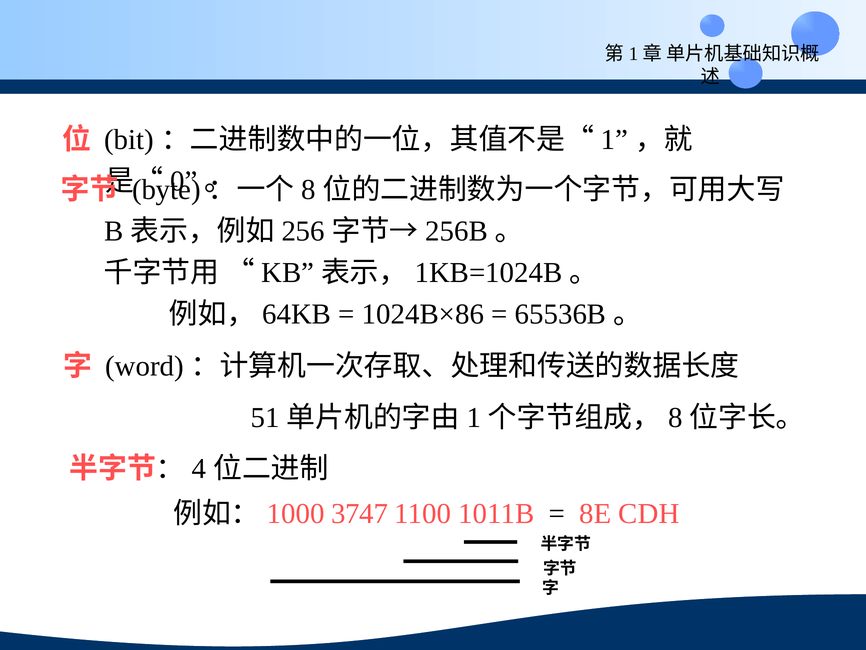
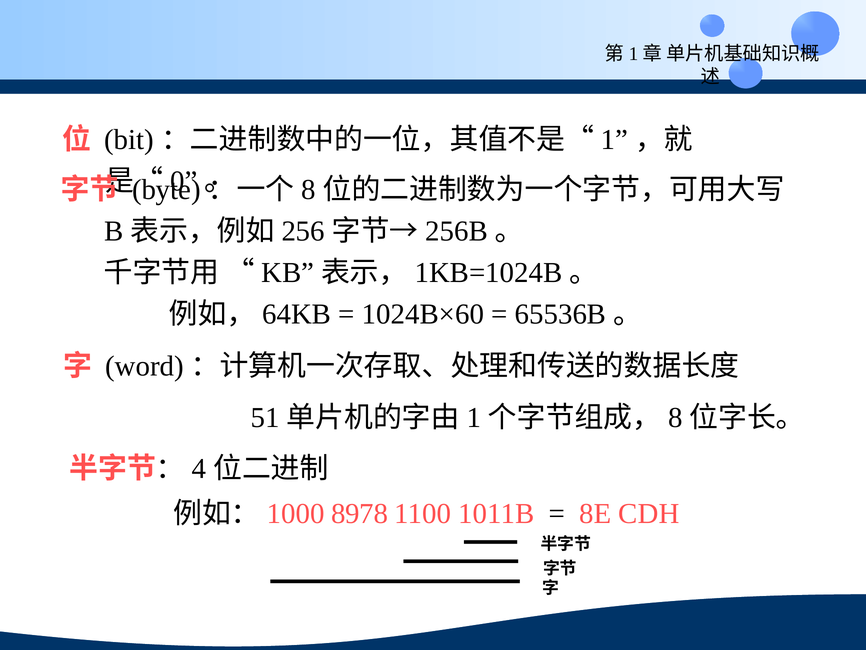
1024B×86: 1024B×86 -> 1024B×60 (423, 314)
3747: 3747 -> 8978 (360, 513)
